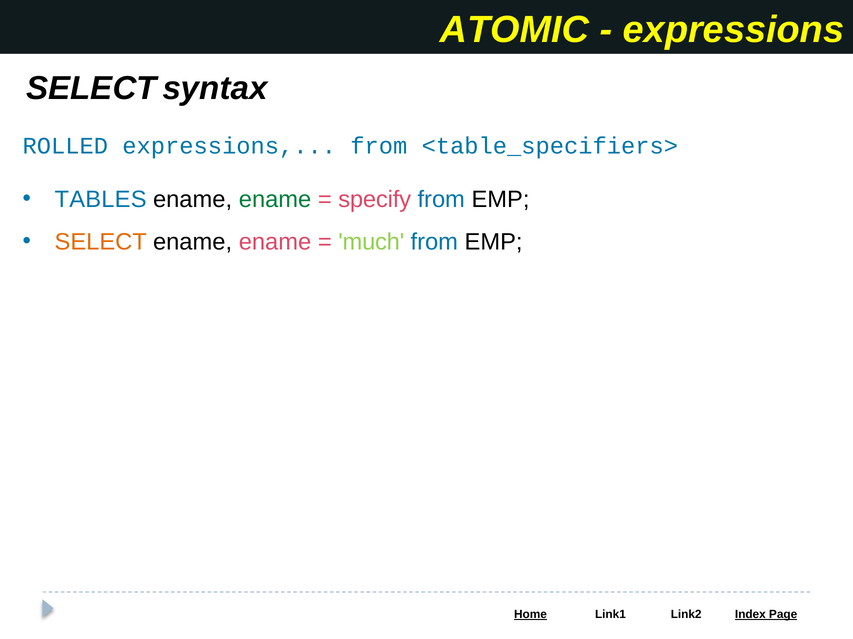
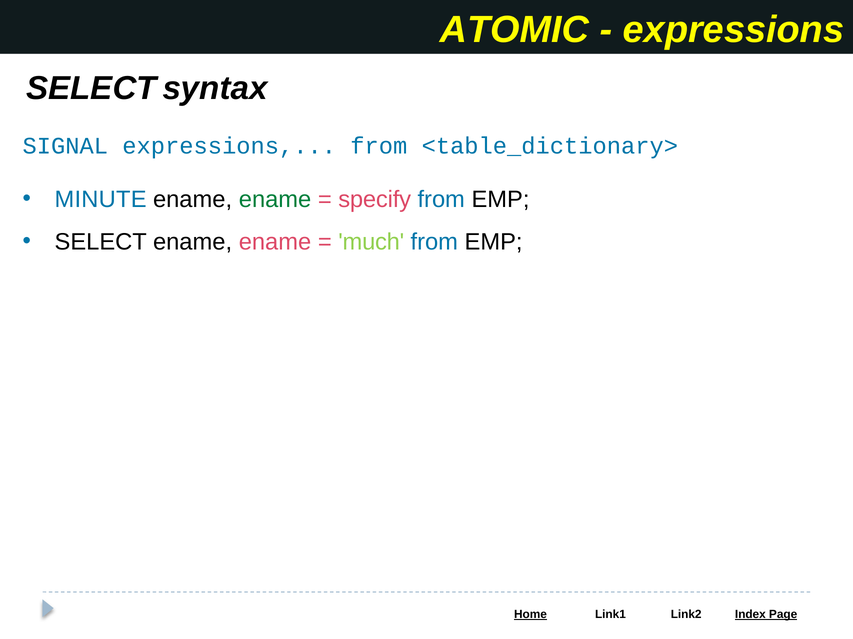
ROLLED: ROLLED -> SIGNAL (65, 146)
<table_specifiers>: <table_specifiers> -> <table_dictionary> (550, 146)
TABLES: TABLES -> MINUTE (101, 200)
SELECT colour: orange -> black (101, 242)
